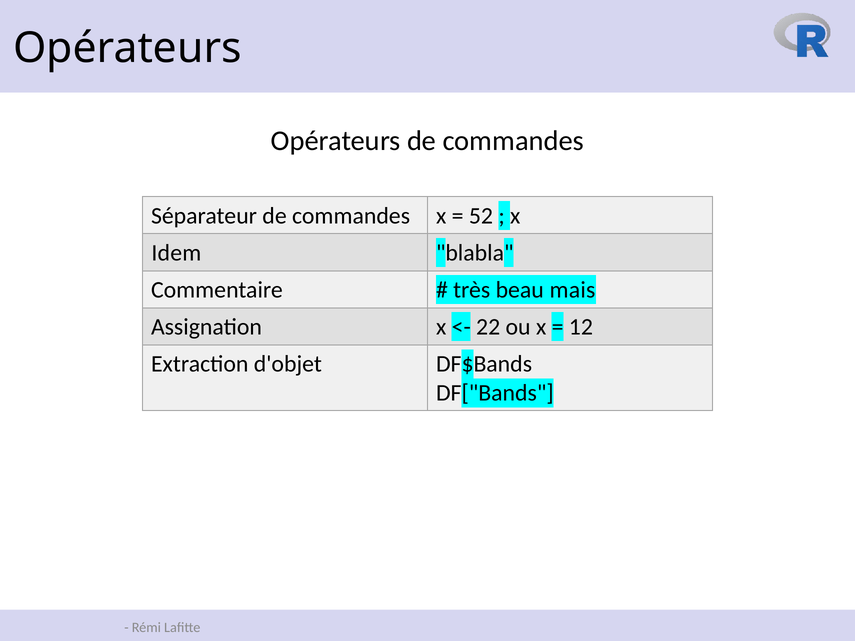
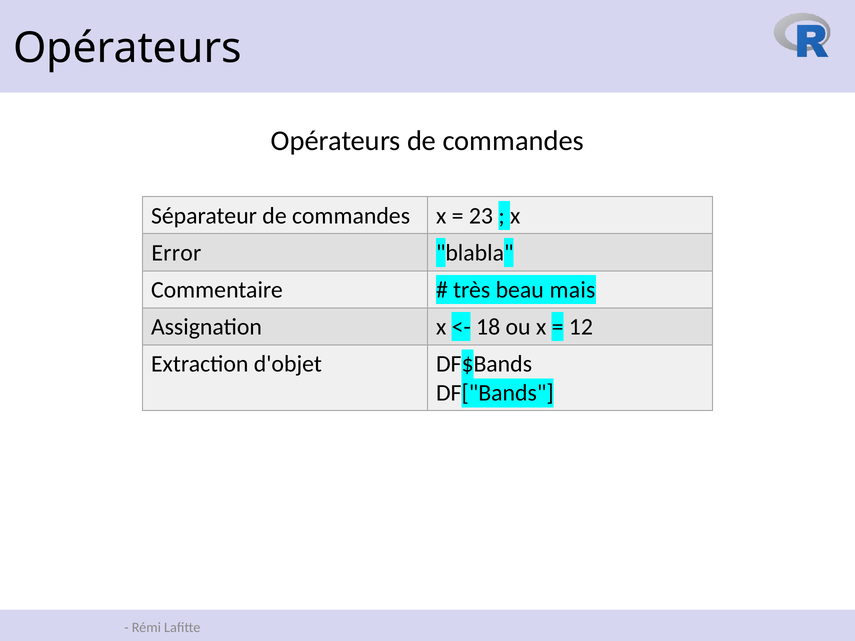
52: 52 -> 23 (481, 216)
Idem: Idem -> Error (176, 253)
22: 22 -> 18 (488, 327)
